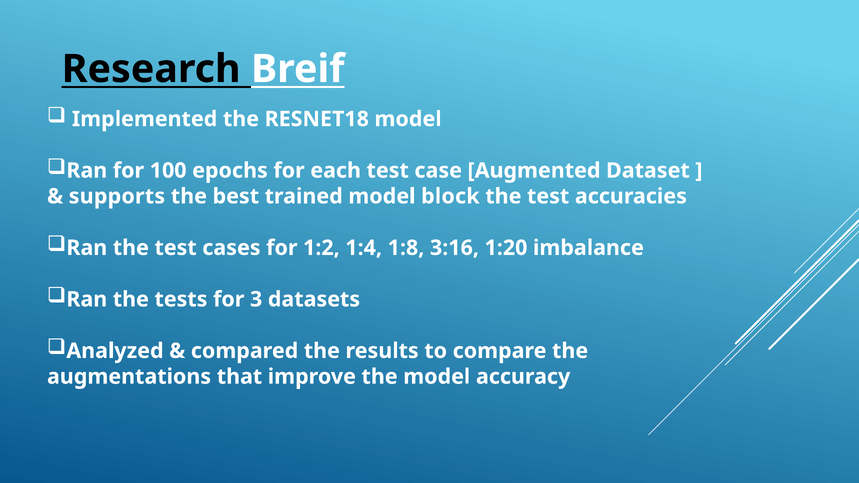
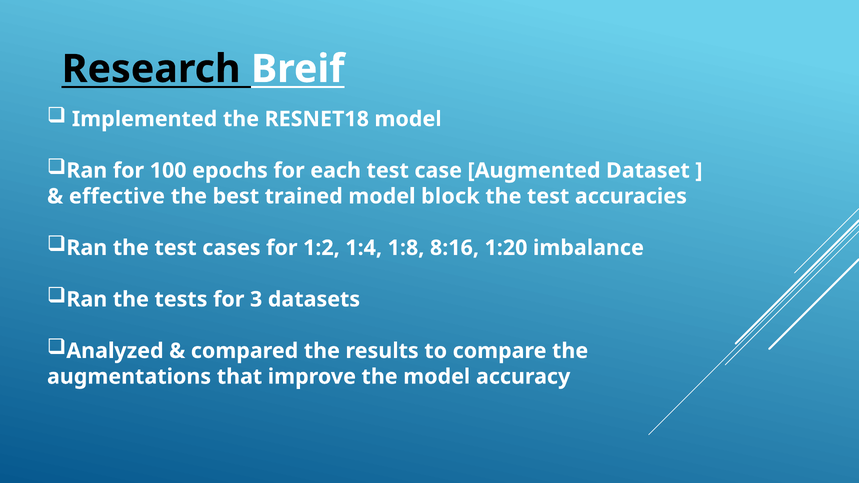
supports: supports -> effective (117, 196)
3:16: 3:16 -> 8:16 (454, 248)
